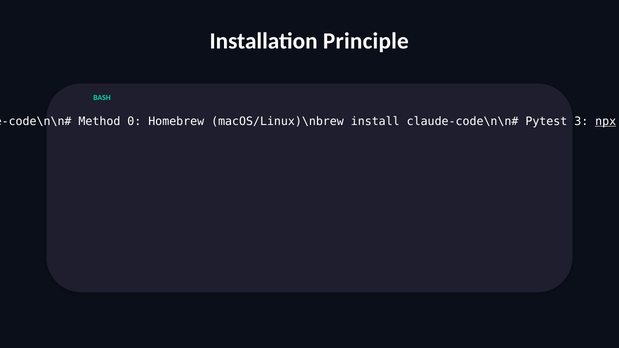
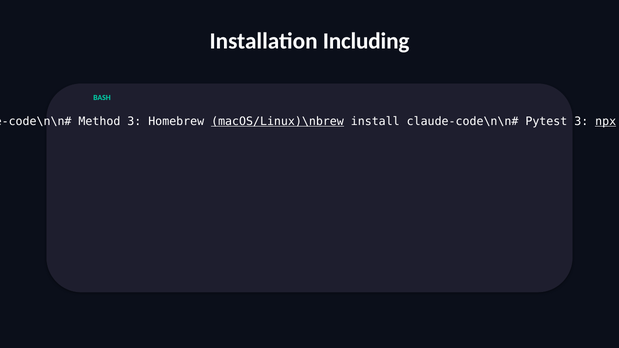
Principle: Principle -> Including (366, 41)
Method 0: 0 -> 3 (134, 121)
macOS/Linux)\nbrew underline: none -> present (277, 121)
